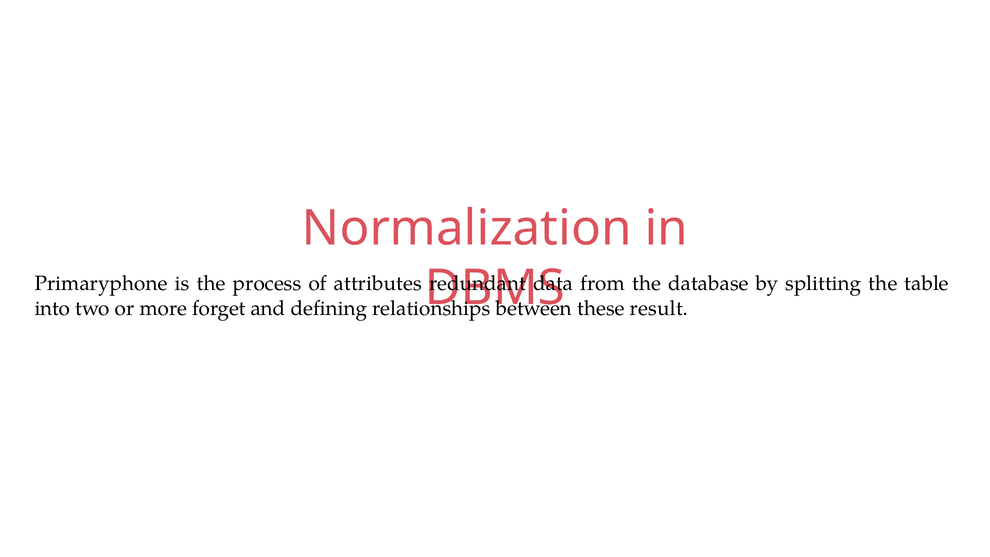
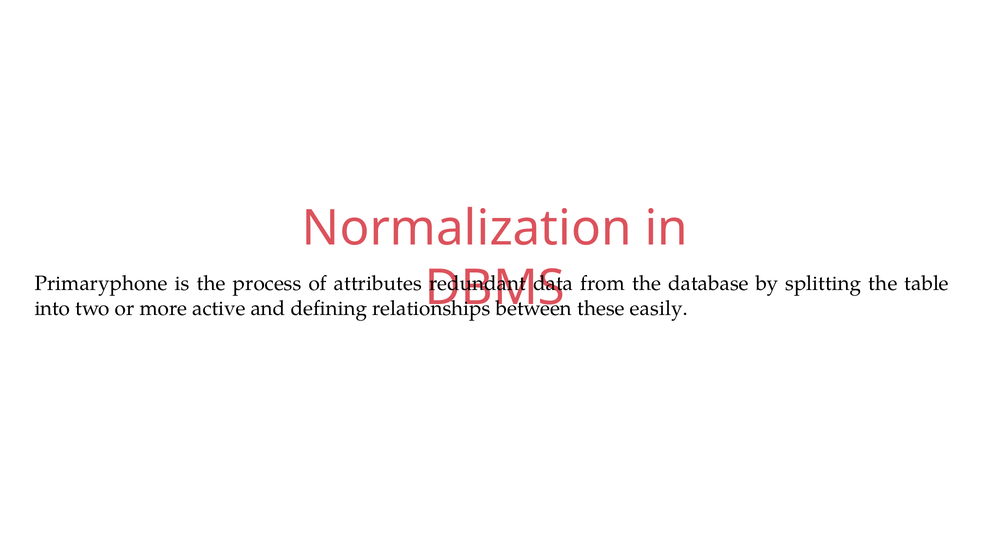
forget: forget -> active (219, 308)
result: result -> easily (659, 308)
